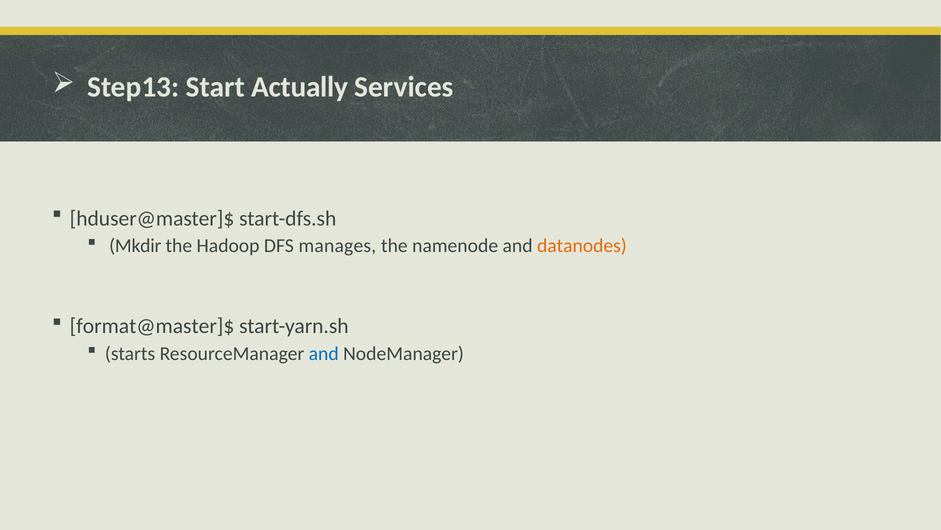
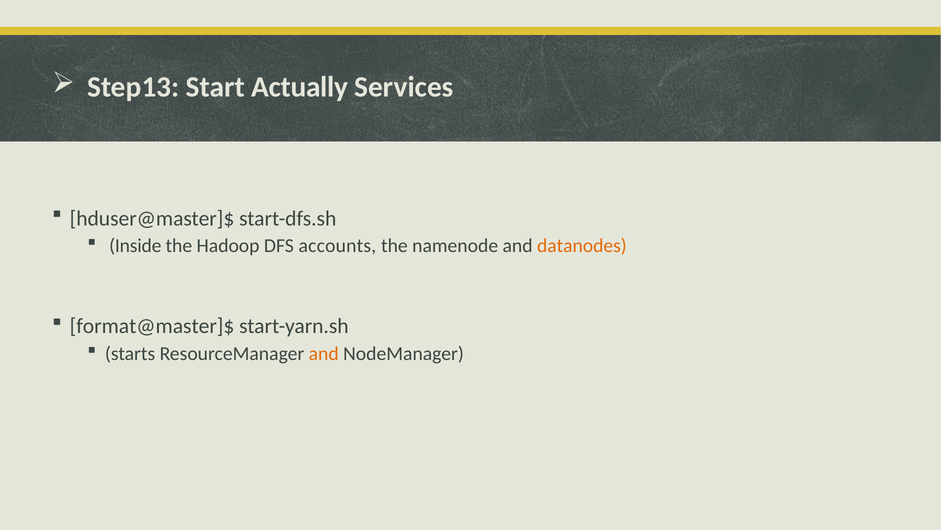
Mkdir: Mkdir -> Inside (135, 246)
manages: manages -> accounts (337, 246)
and colour: blue -> orange (324, 353)
